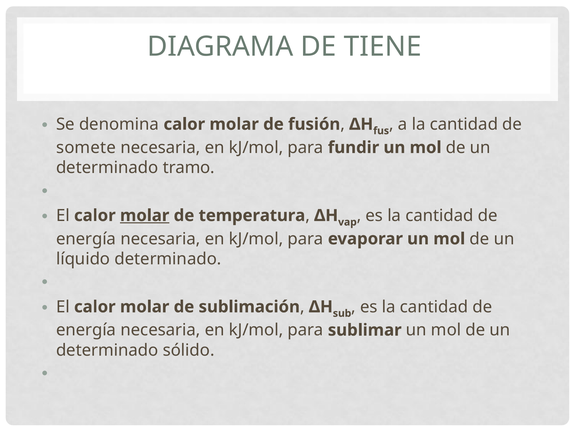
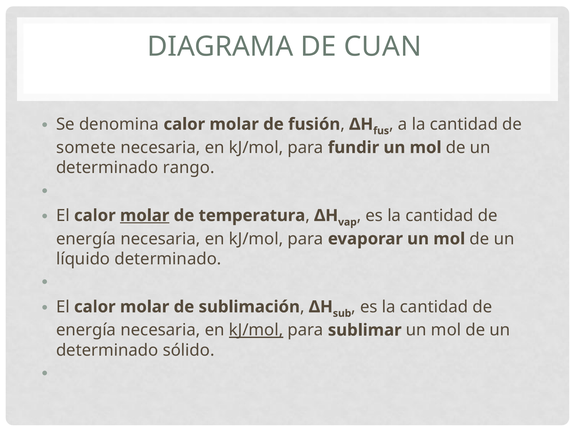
TIENE: TIENE -> CUAN (383, 46)
tramo: tramo -> rango (189, 168)
kJ/mol underline: none -> present (256, 330)
